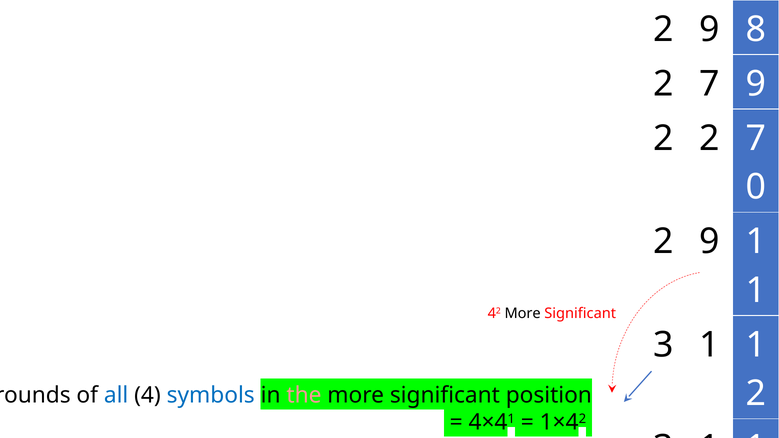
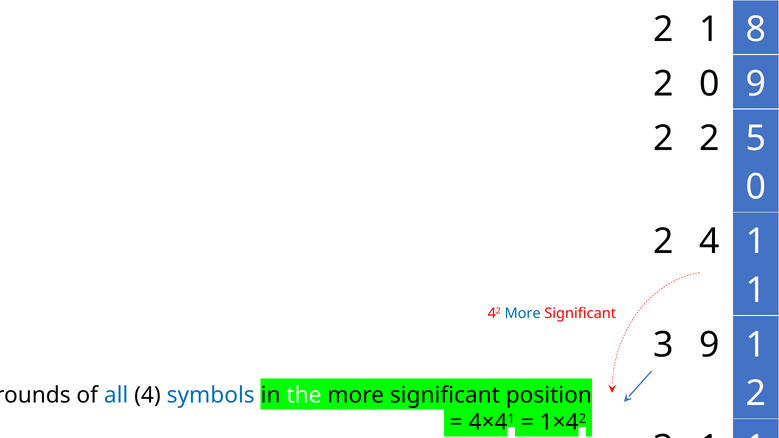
9: 9 -> 1 (710, 29)
7: 7 -> 0 (710, 84)
2 2 7: 7 -> 5 (756, 138)
9: 9 -> 4 (710, 242)
More colour: black -> blue (523, 314)
1: 1 -> 9 (710, 345)
the colour: pink -> white (304, 395)
